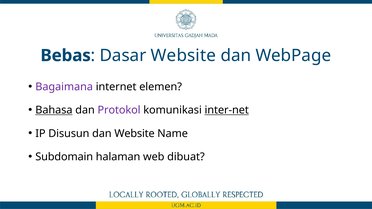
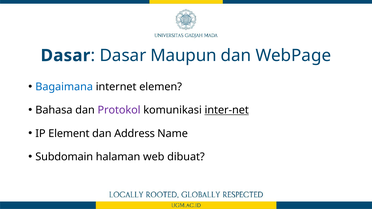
Bebas: Bebas -> Dasar (65, 56)
Dasar Website: Website -> Maupun (184, 56)
Bagaimana colour: purple -> blue (64, 87)
Bahasa underline: present -> none (54, 110)
Disusun: Disusun -> Element (69, 134)
dan Website: Website -> Address (135, 134)
